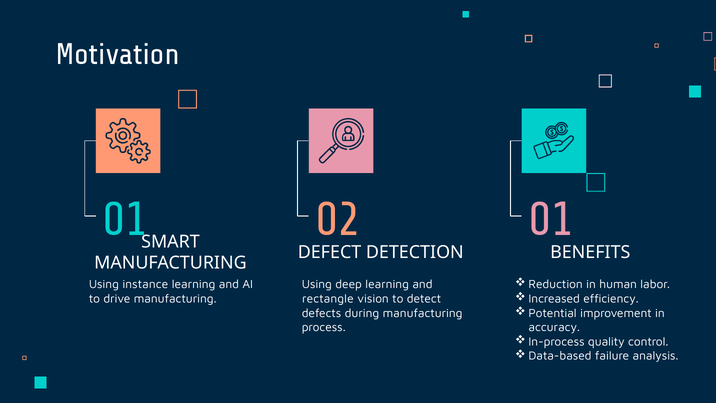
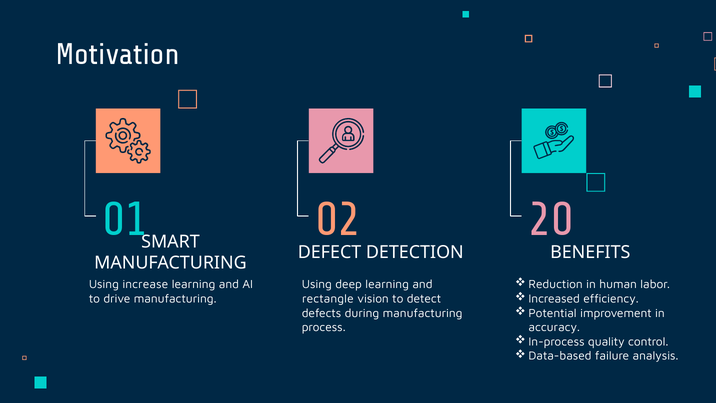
02 01: 01 -> 20 (551, 219)
instance: instance -> increase (145, 284)
